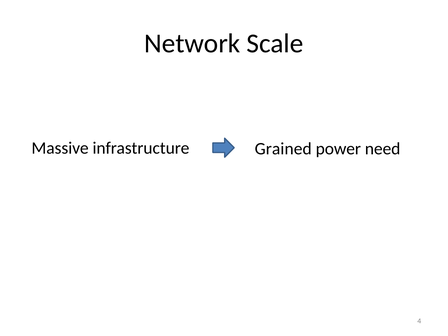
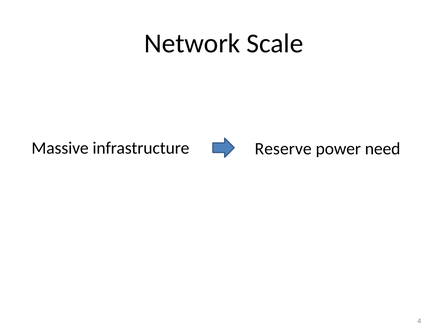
Grained: Grained -> Reserve (283, 149)
